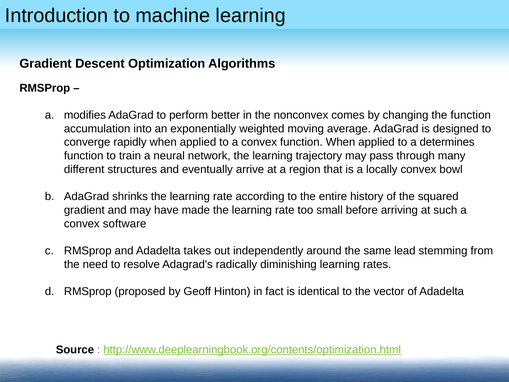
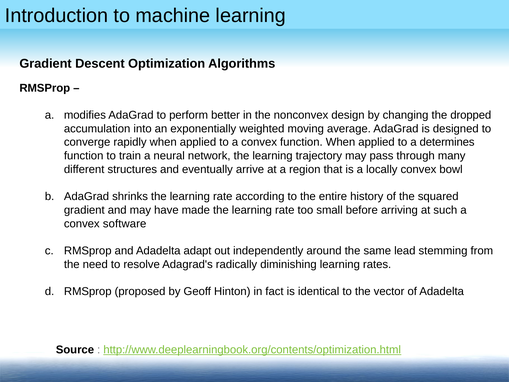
comes: comes -> design (348, 115)
the function: function -> dropped (471, 115)
takes: takes -> adapt (197, 251)
